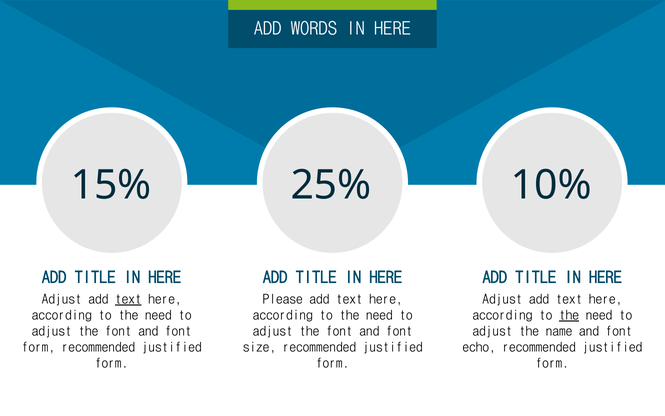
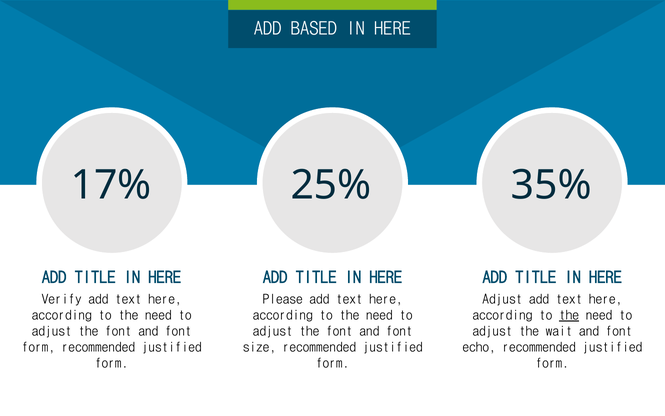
WORDS: WORDS -> BASED (314, 28)
15%: 15% -> 17% (111, 185)
10%: 10% -> 35% (551, 185)
Adjust: Adjust -> Verify (62, 299)
text underline: present -> none (128, 299)
name: name -> wait (559, 331)
